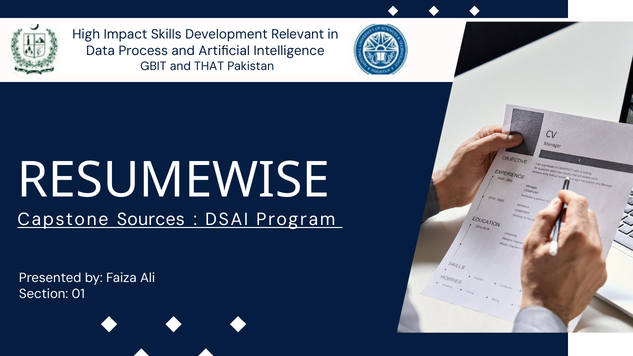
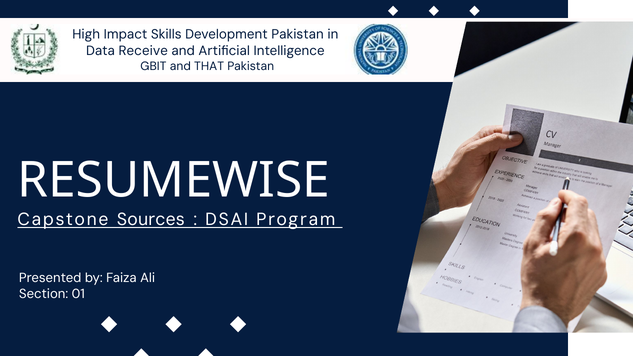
Development Relevant: Relevant -> Pakistan (298, 34)
Process: Process -> Receive (143, 51)
